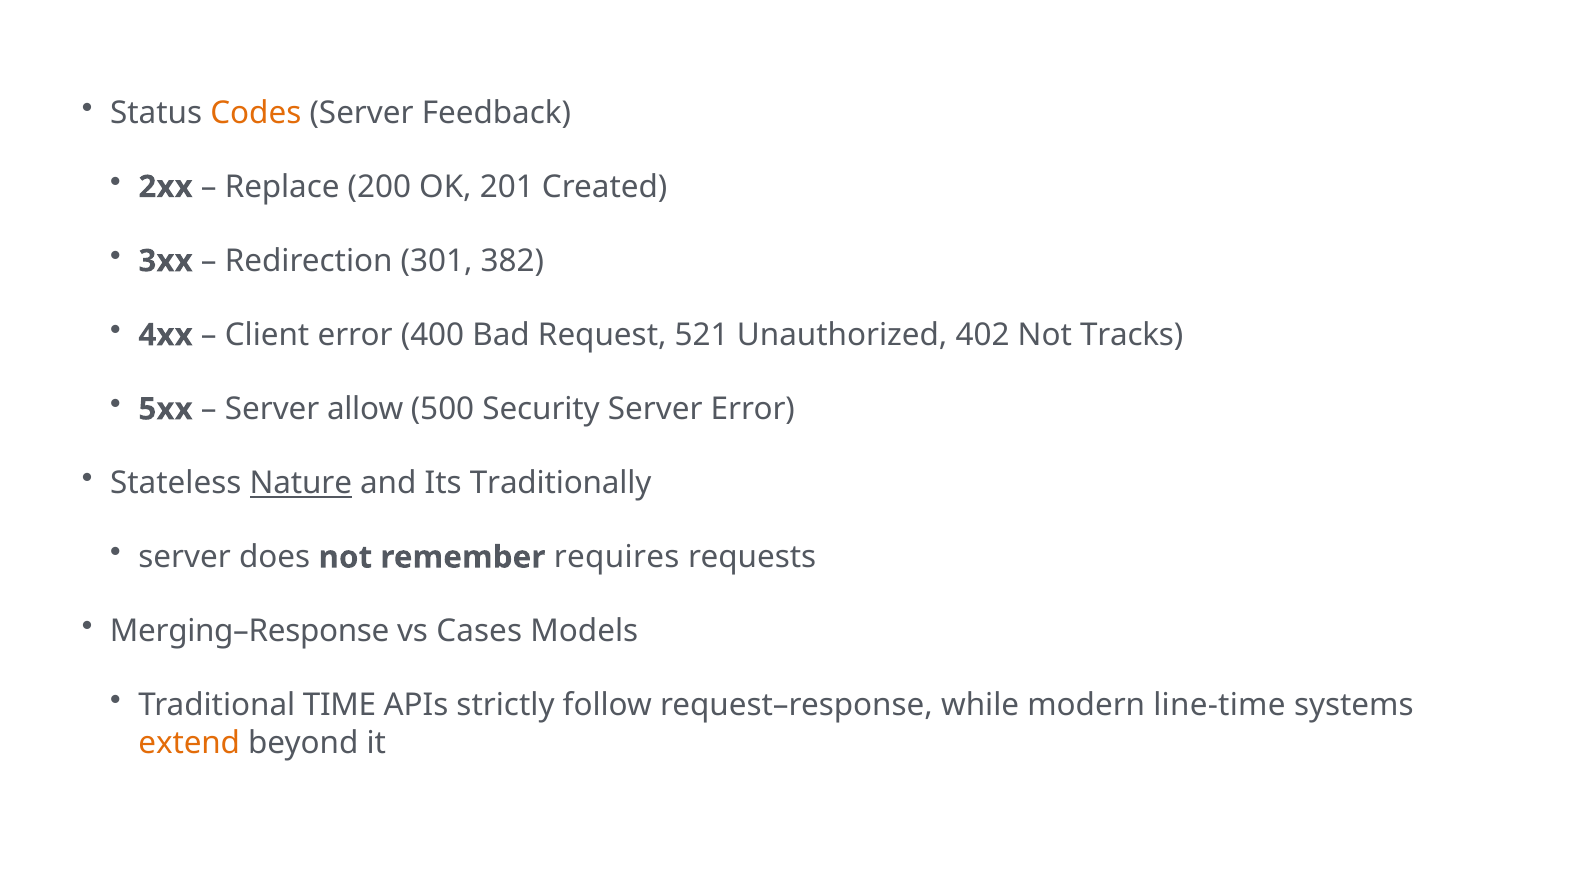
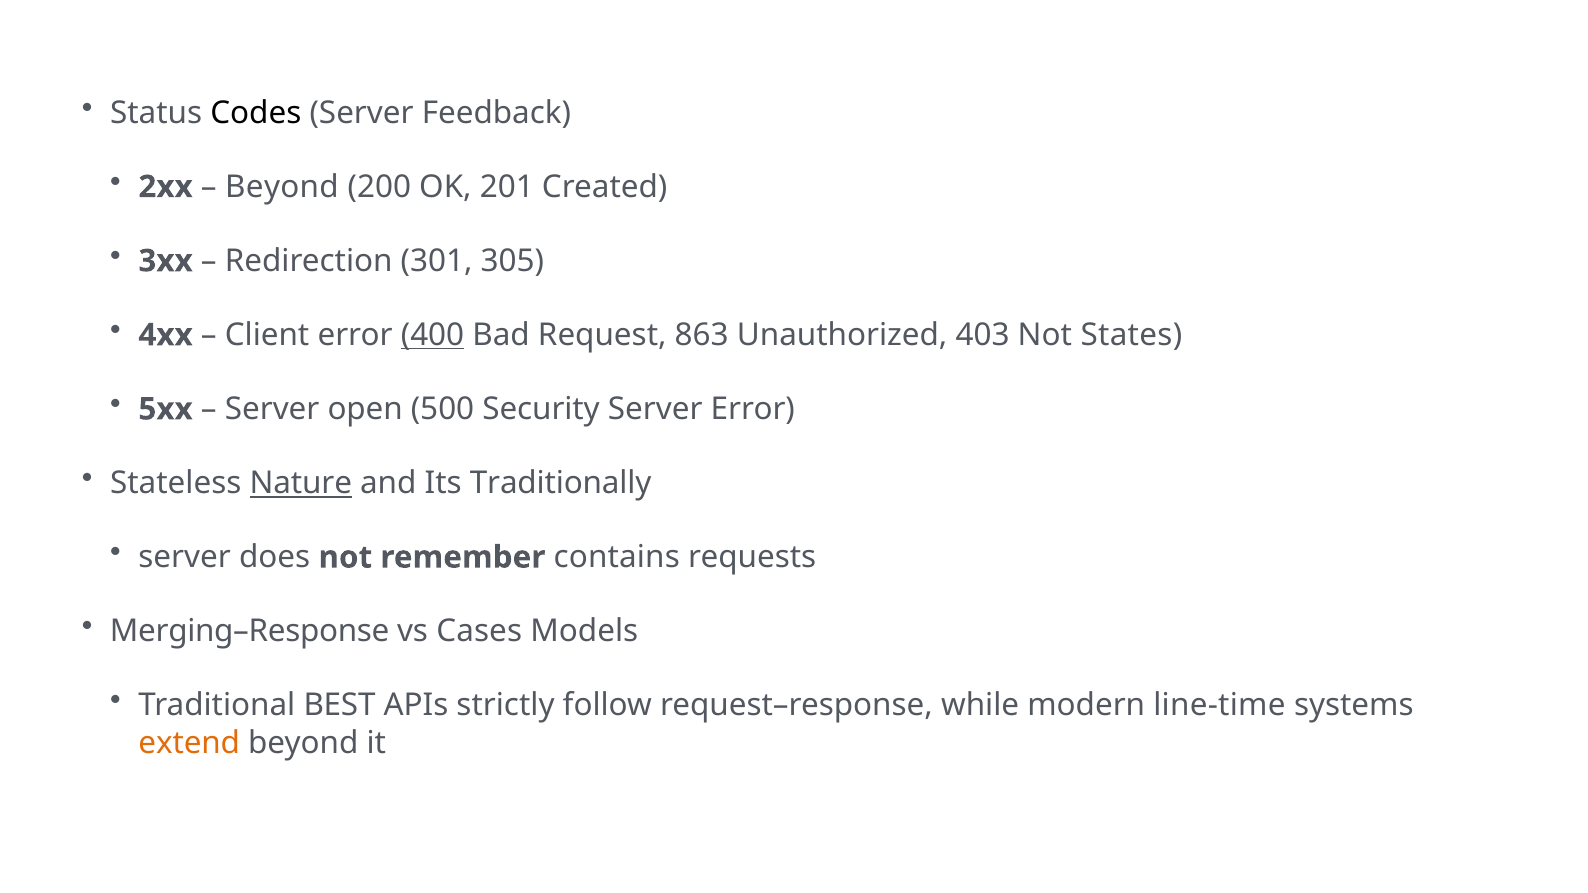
Codes colour: orange -> black (256, 113)
Replace: Replace -> Beyond (282, 187)
382: 382 -> 305 (512, 261)
400 underline: none -> present (433, 335)
521: 521 -> 863 (702, 335)
402: 402 -> 403 (983, 335)
Tracks: Tracks -> States (1131, 335)
allow: allow -> open (365, 409)
requires: requires -> contains (617, 557)
TIME: TIME -> BEST (340, 706)
